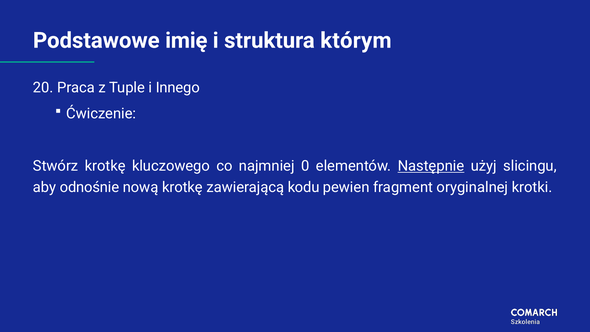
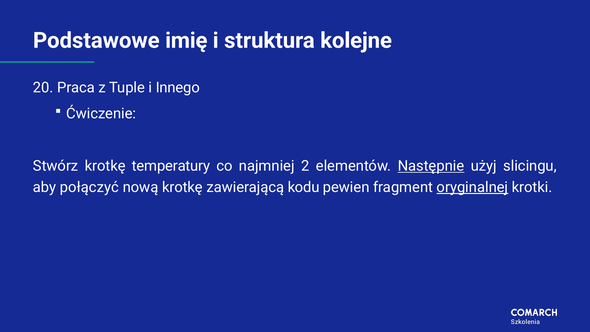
którym: którym -> kolejne (356, 40)
kluczowego: kluczowego -> temperatury (171, 166)
0: 0 -> 2 (305, 166)
odnośnie: odnośnie -> połączyć (89, 187)
oryginalnej underline: none -> present (472, 187)
